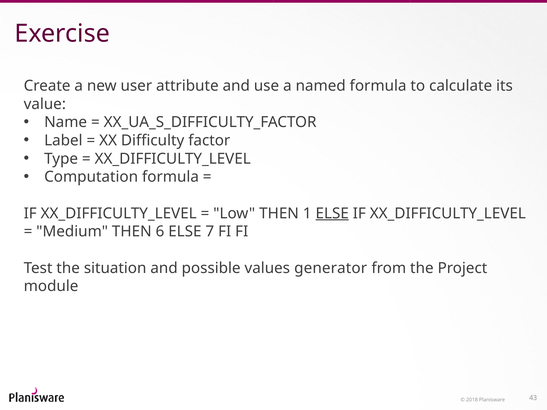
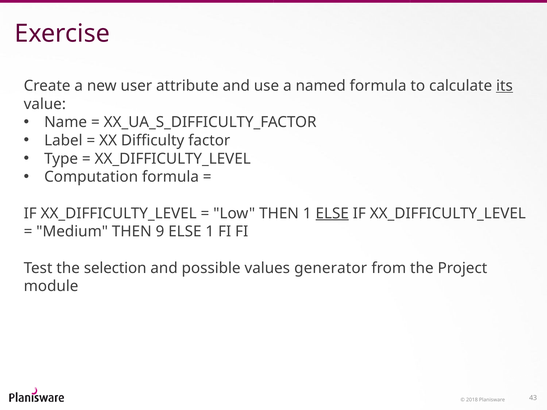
its underline: none -> present (504, 86)
6: 6 -> 9 (160, 232)
ELSE 7: 7 -> 1 (210, 232)
situation: situation -> selection (115, 268)
